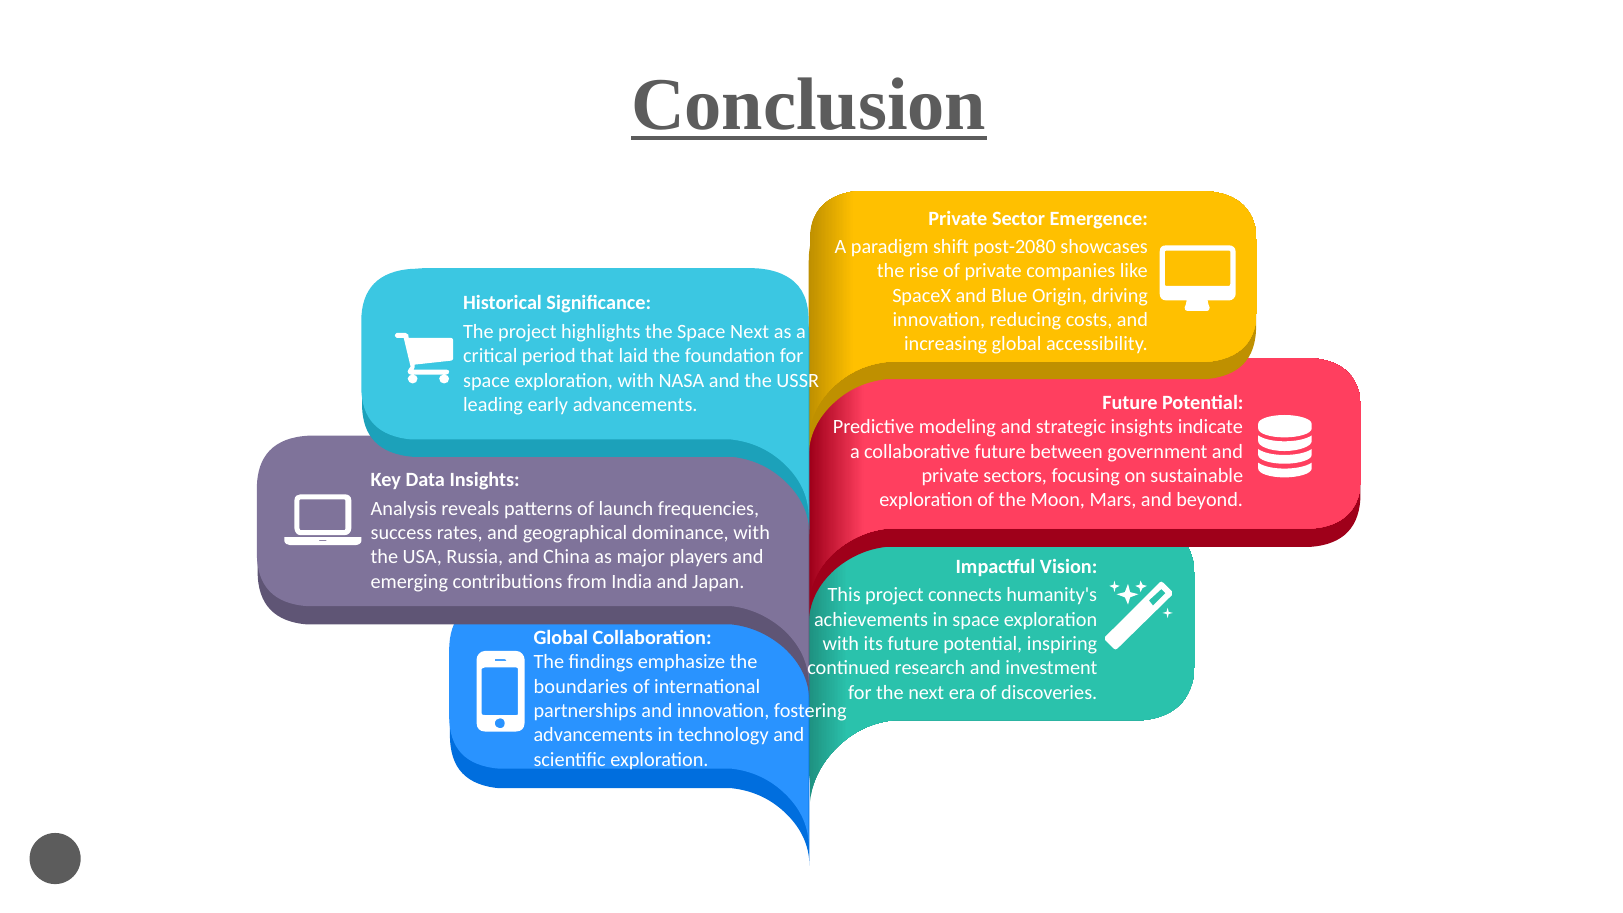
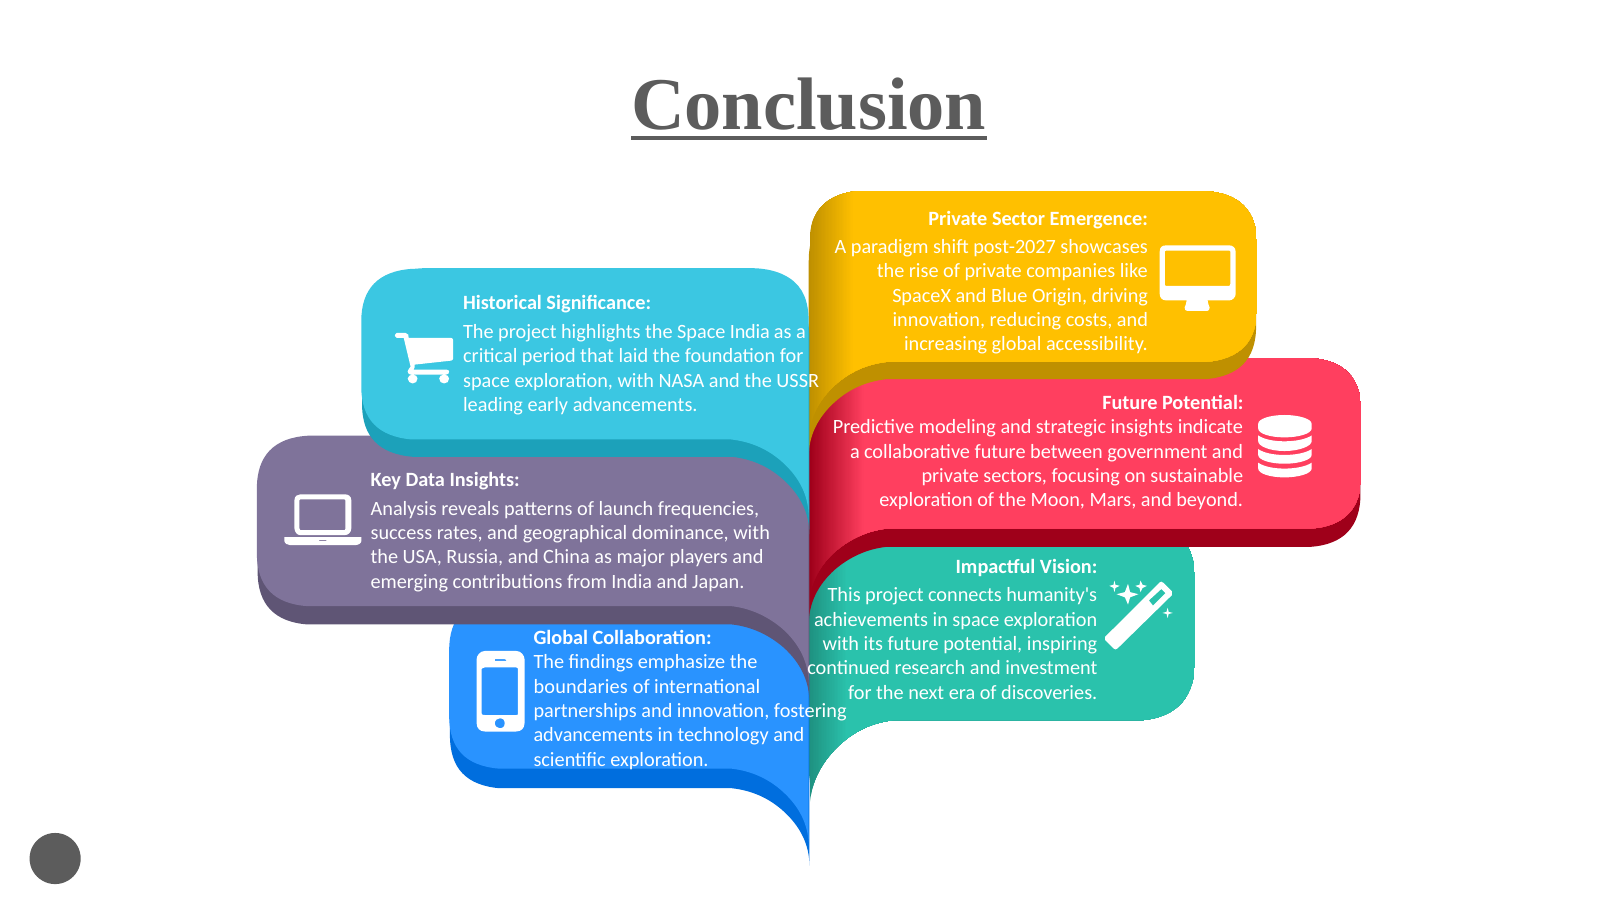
post-2080: post-2080 -> post-2027 (1015, 247)
Space Next: Next -> India (750, 332)
